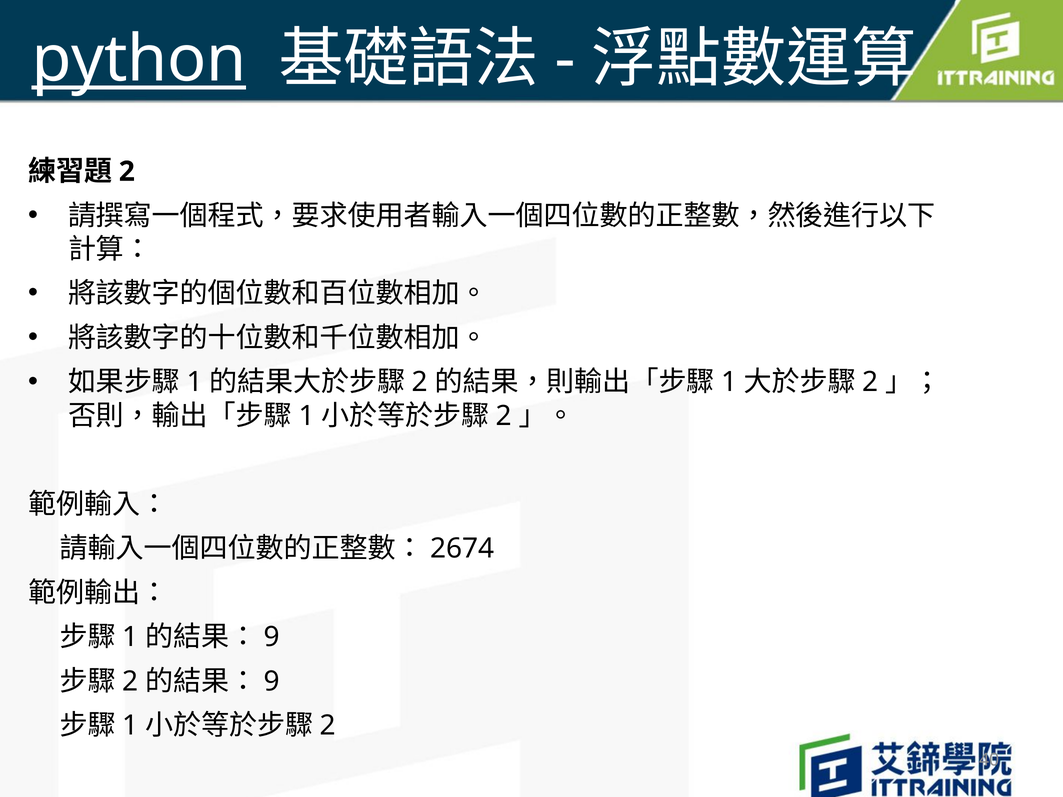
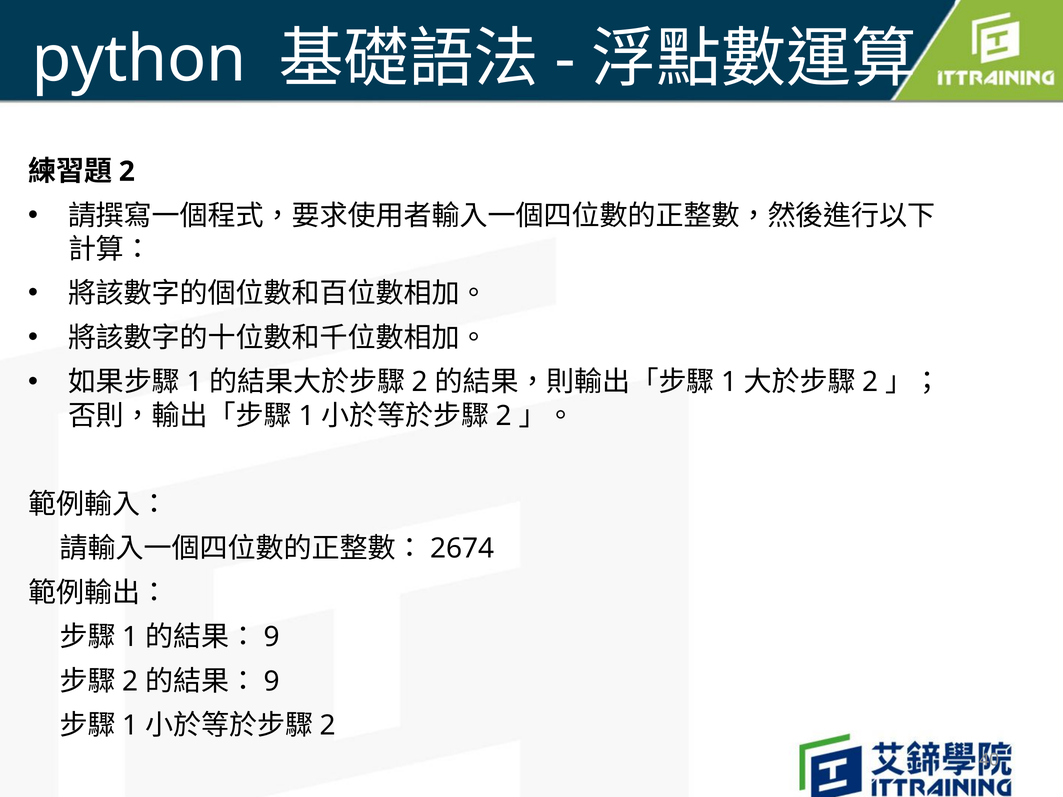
python underline: present -> none (139, 59)
